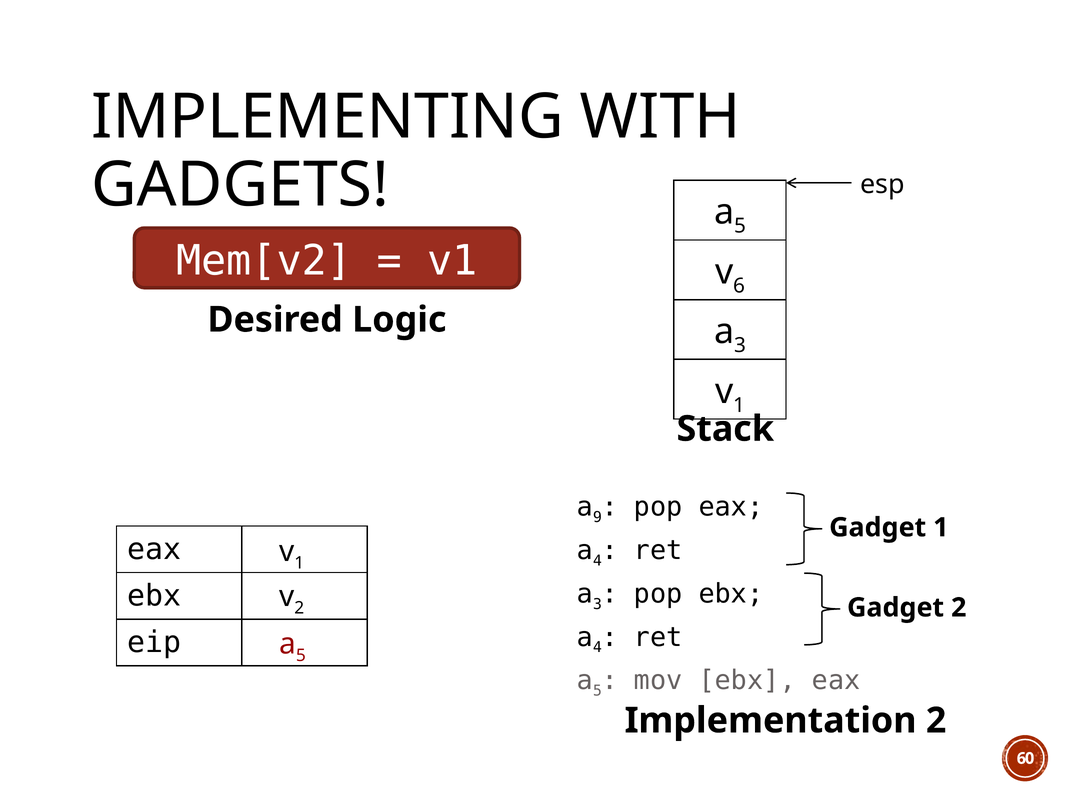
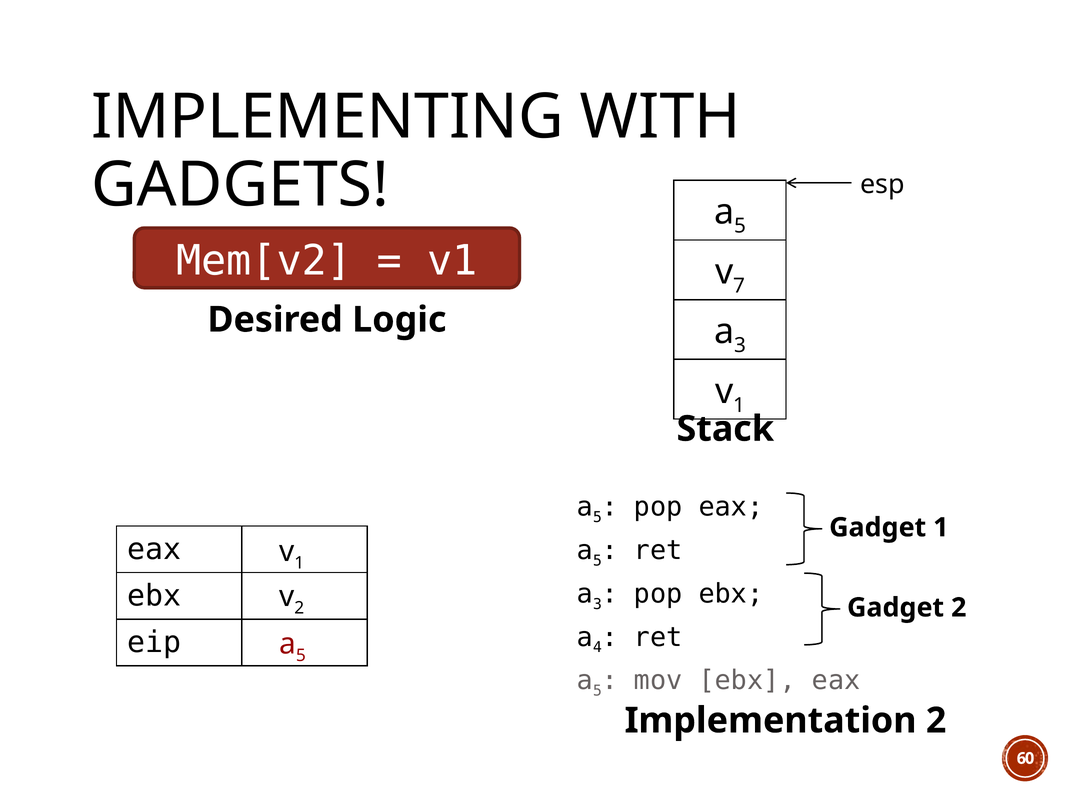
6: 6 -> 7 (739, 286)
9: 9 -> 5 (597, 517)
4: 4 -> 5 (597, 561)
